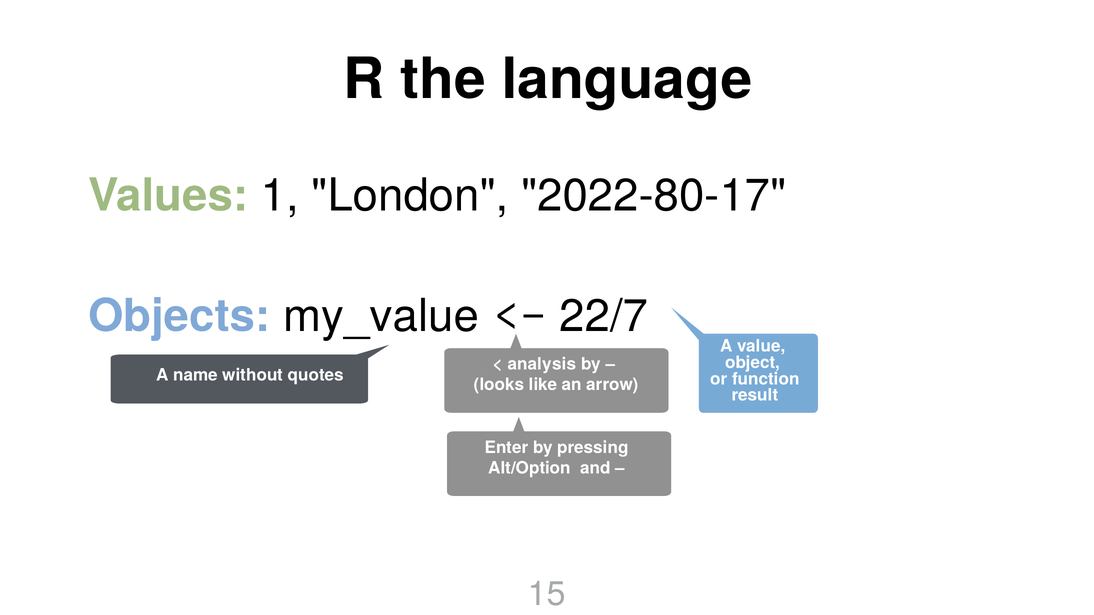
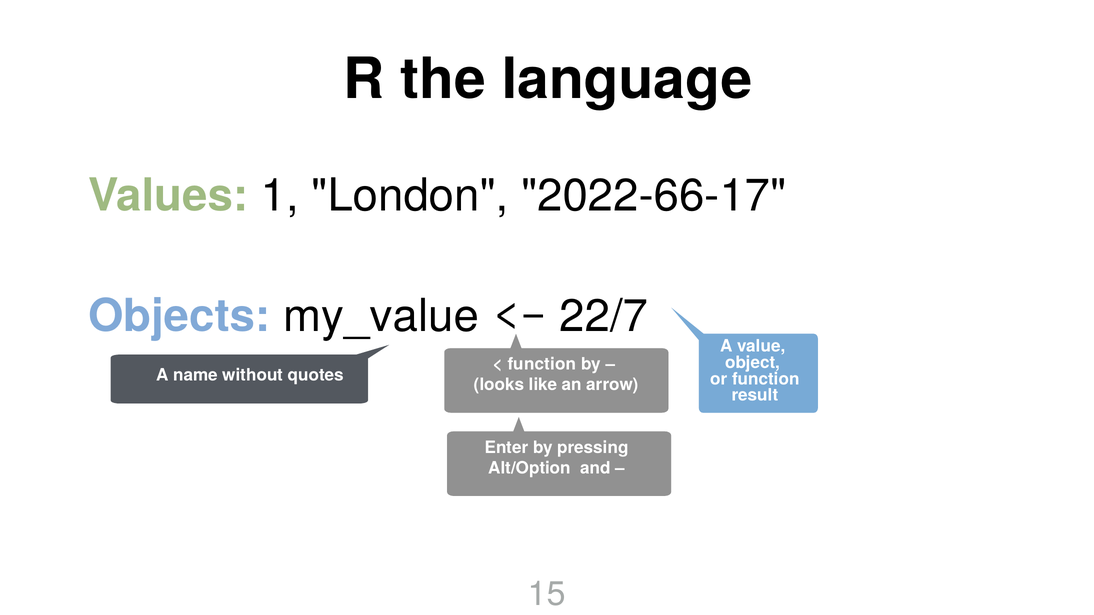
2022-80-17: 2022-80-17 -> 2022-66-17 (654, 196)
analysis: analysis -> function (542, 364)
